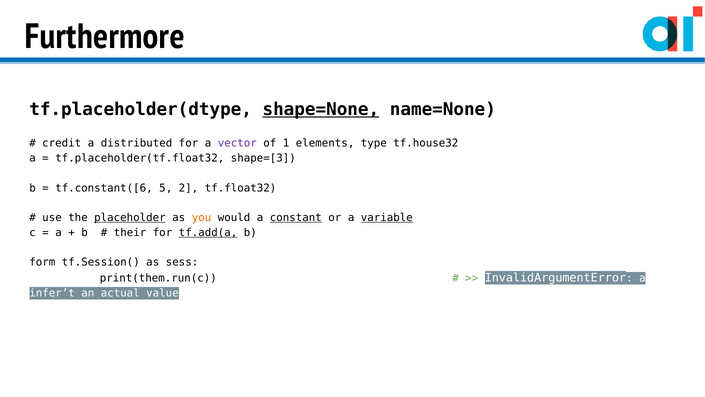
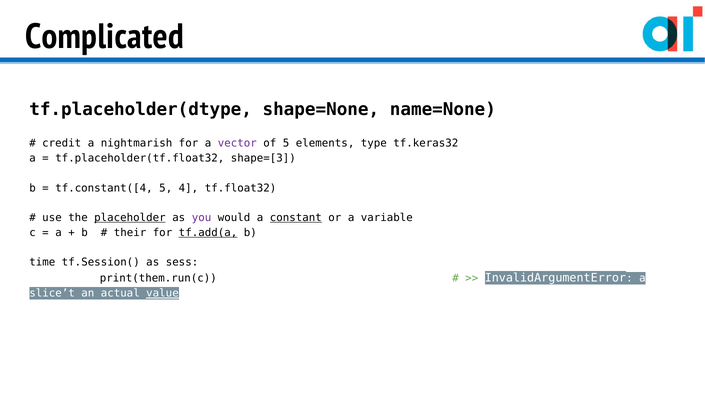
Furthermore: Furthermore -> Complicated (105, 37)
shape=None underline: present -> none (321, 109)
distributed: distributed -> nightmarish (137, 143)
of 1: 1 -> 5 (286, 143)
tf.house32: tf.house32 -> tf.keras32 (426, 143)
tf.constant([6: tf.constant([6 -> tf.constant([4 (104, 188)
2: 2 -> 4 (188, 188)
you colour: orange -> purple (202, 217)
variable underline: present -> none (387, 217)
form: form -> time (42, 262)
infer’t: infer’t -> slice’t (52, 293)
value underline: none -> present (162, 293)
